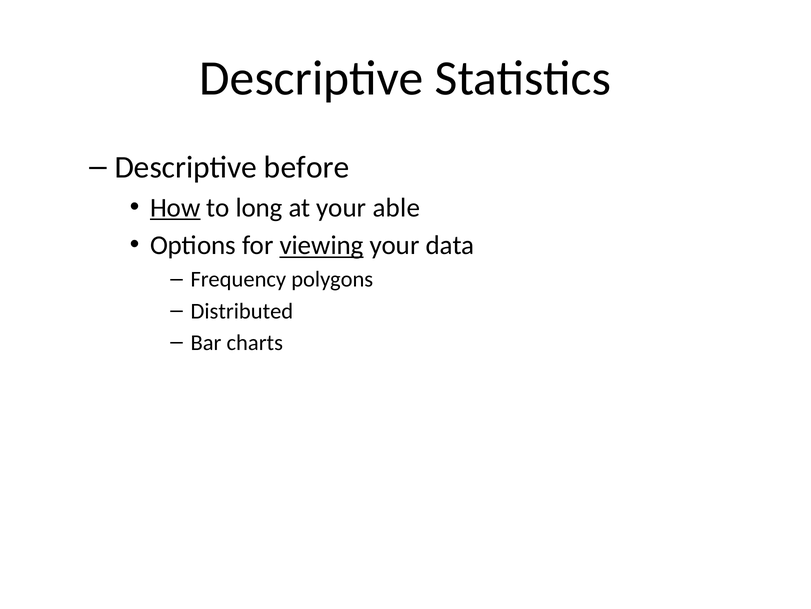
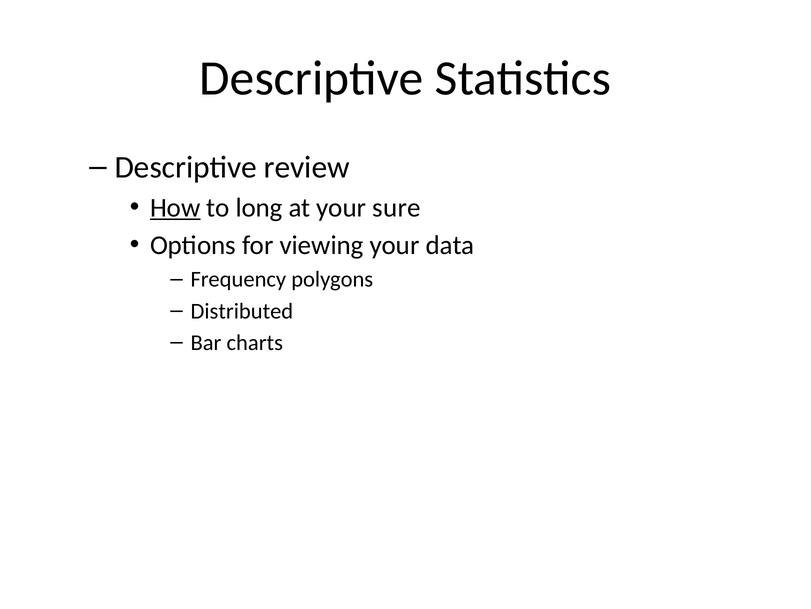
before: before -> review (307, 167)
able: able -> sure (396, 207)
viewing underline: present -> none (322, 245)
